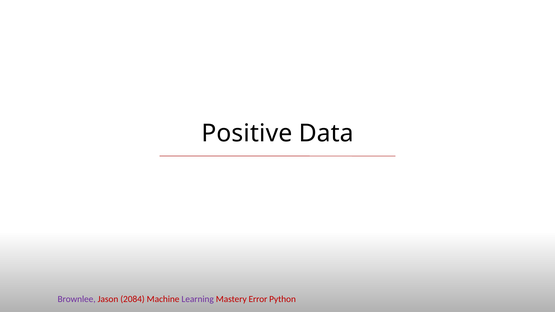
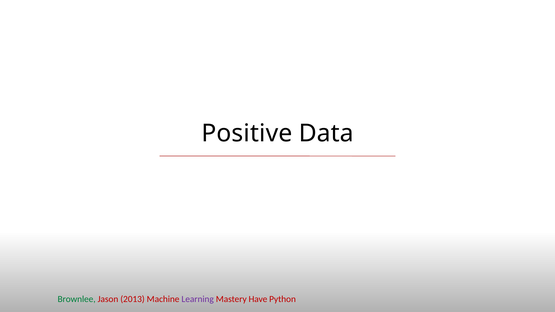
Brownlee colour: purple -> green (77, 299)
2084: 2084 -> 2013 (133, 299)
Error: Error -> Have (258, 299)
